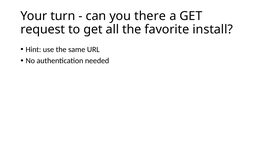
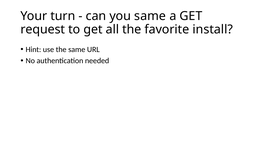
you there: there -> same (150, 16)
